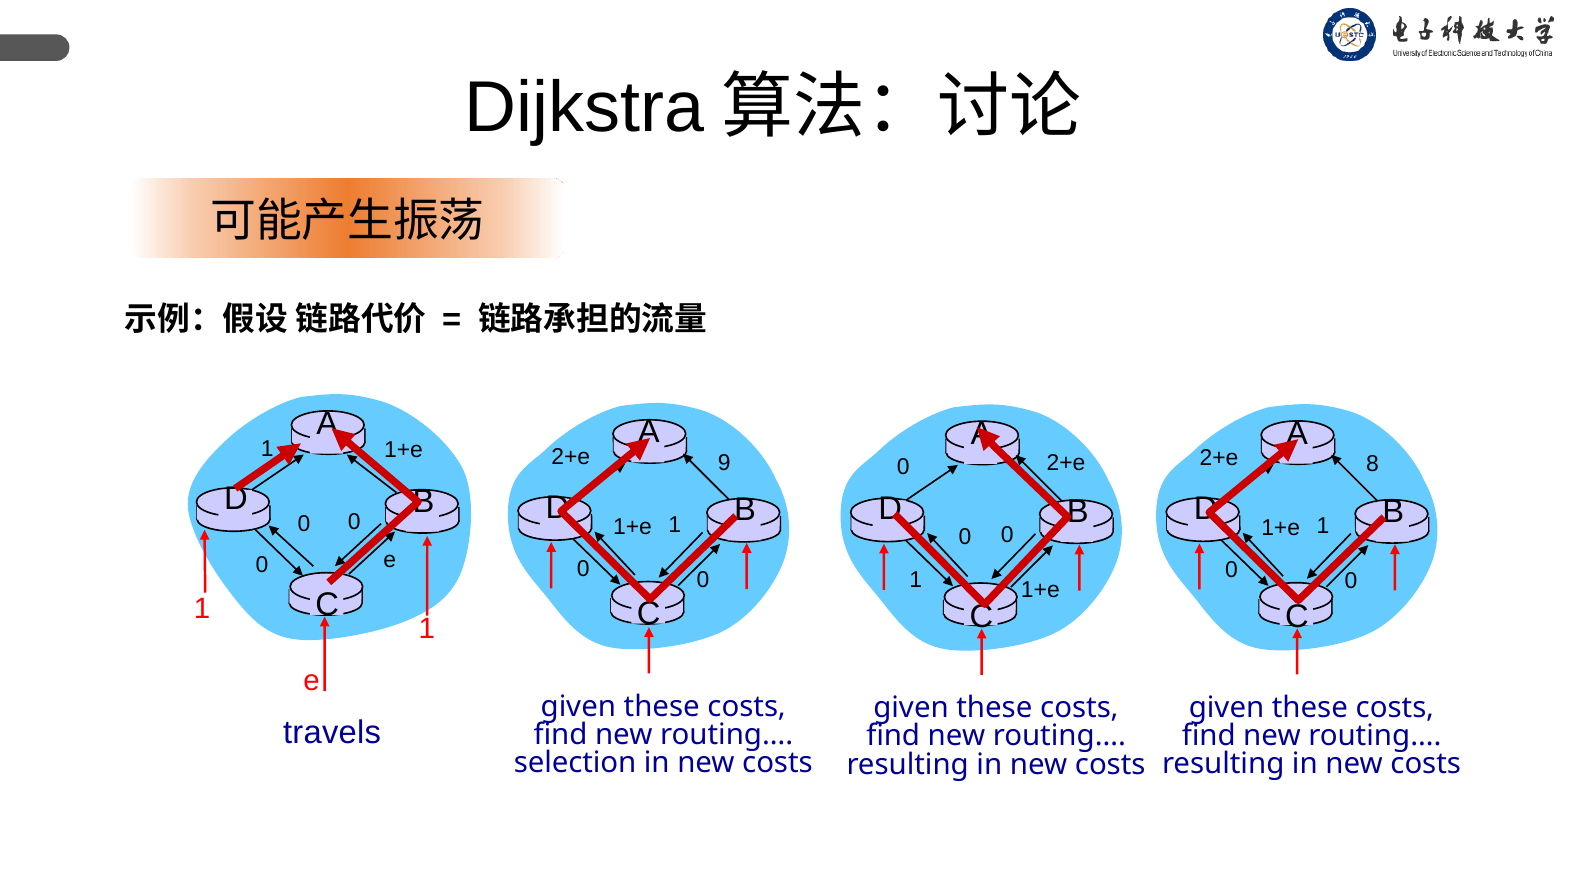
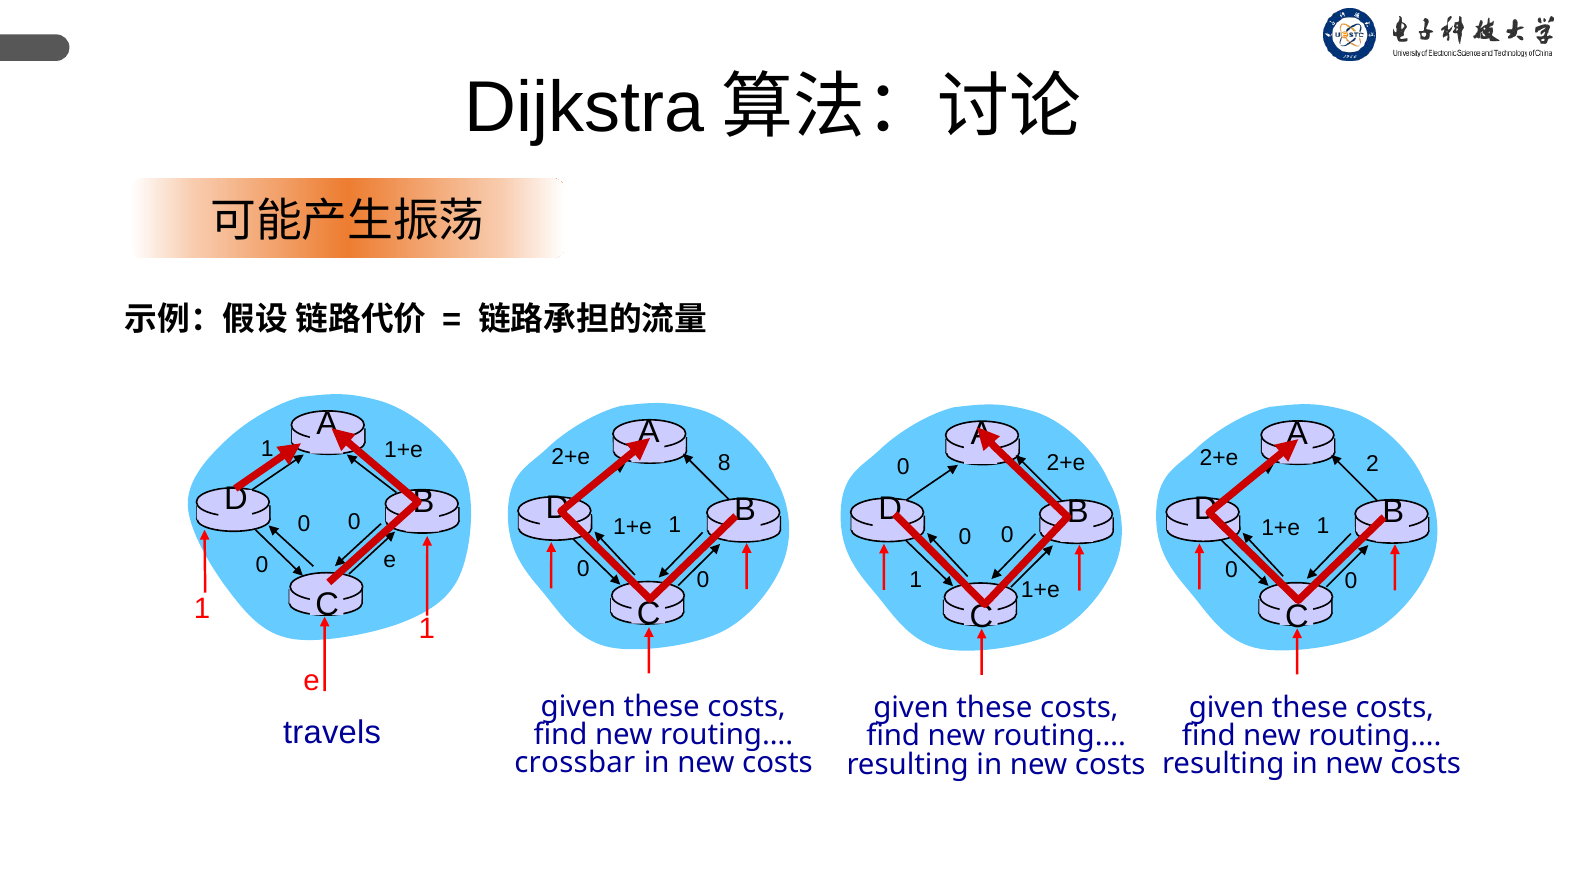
9: 9 -> 8 (724, 463)
8: 8 -> 2 (1373, 464)
selection: selection -> crossbar (575, 763)
